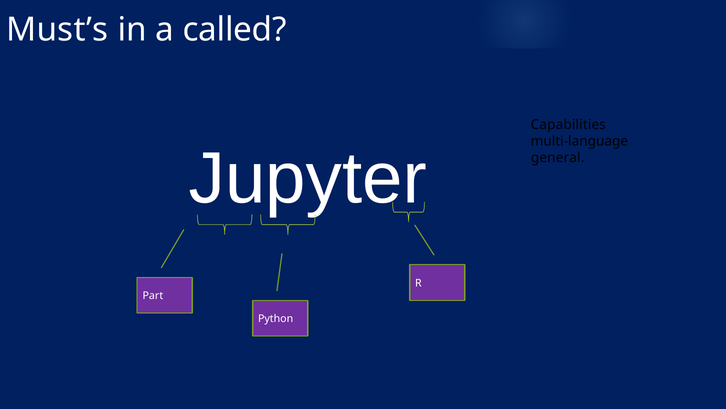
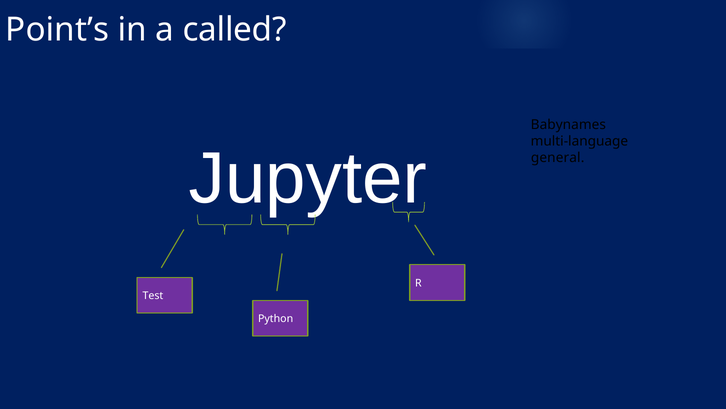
Must’s: Must’s -> Point’s (57, 30)
Capabilities: Capabilities -> Babynames (568, 125)
Part: Part -> Test (153, 295)
